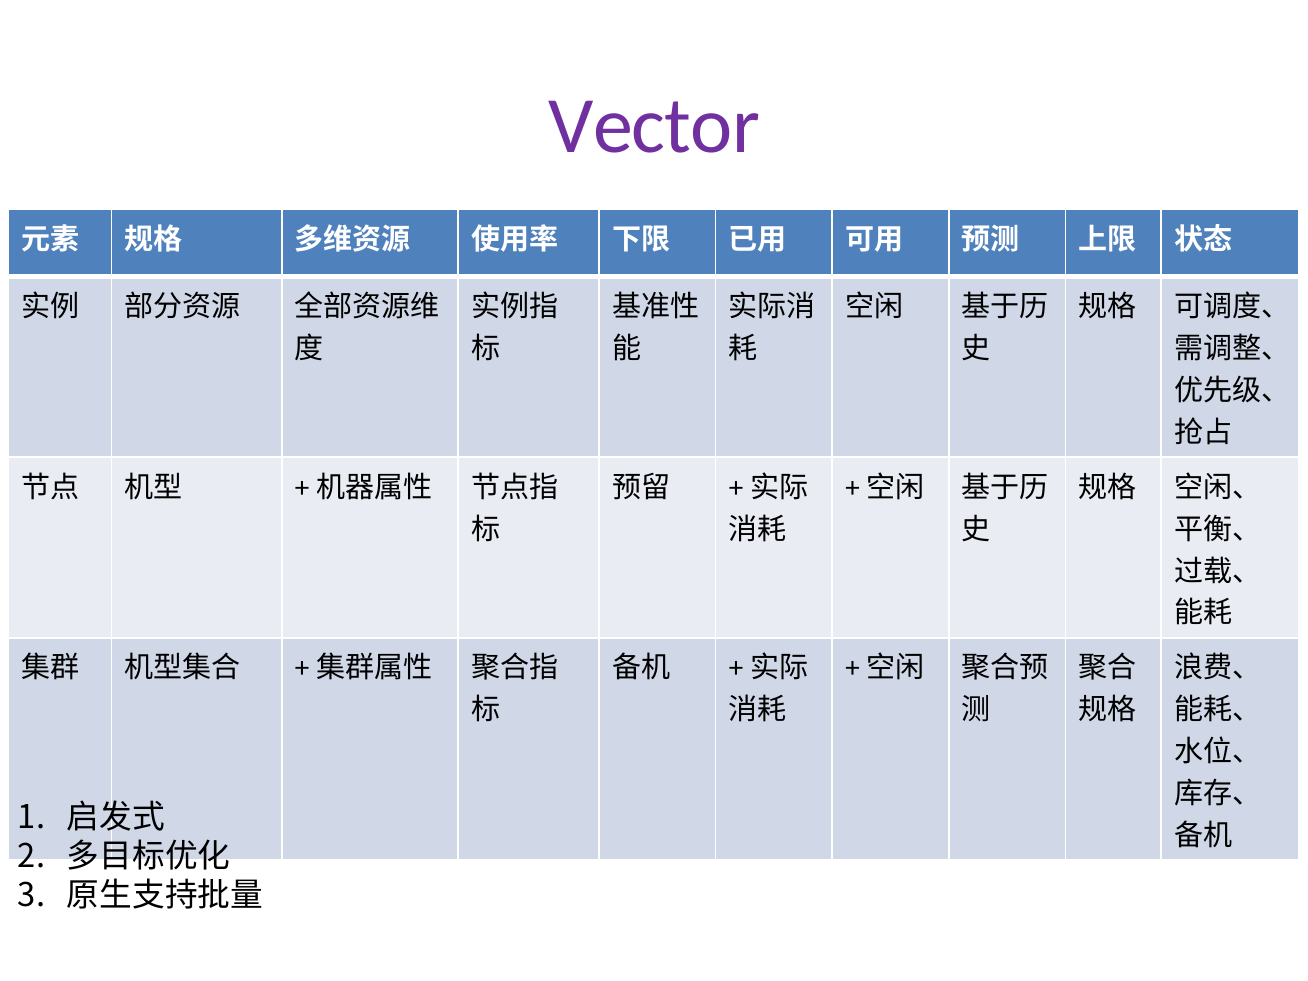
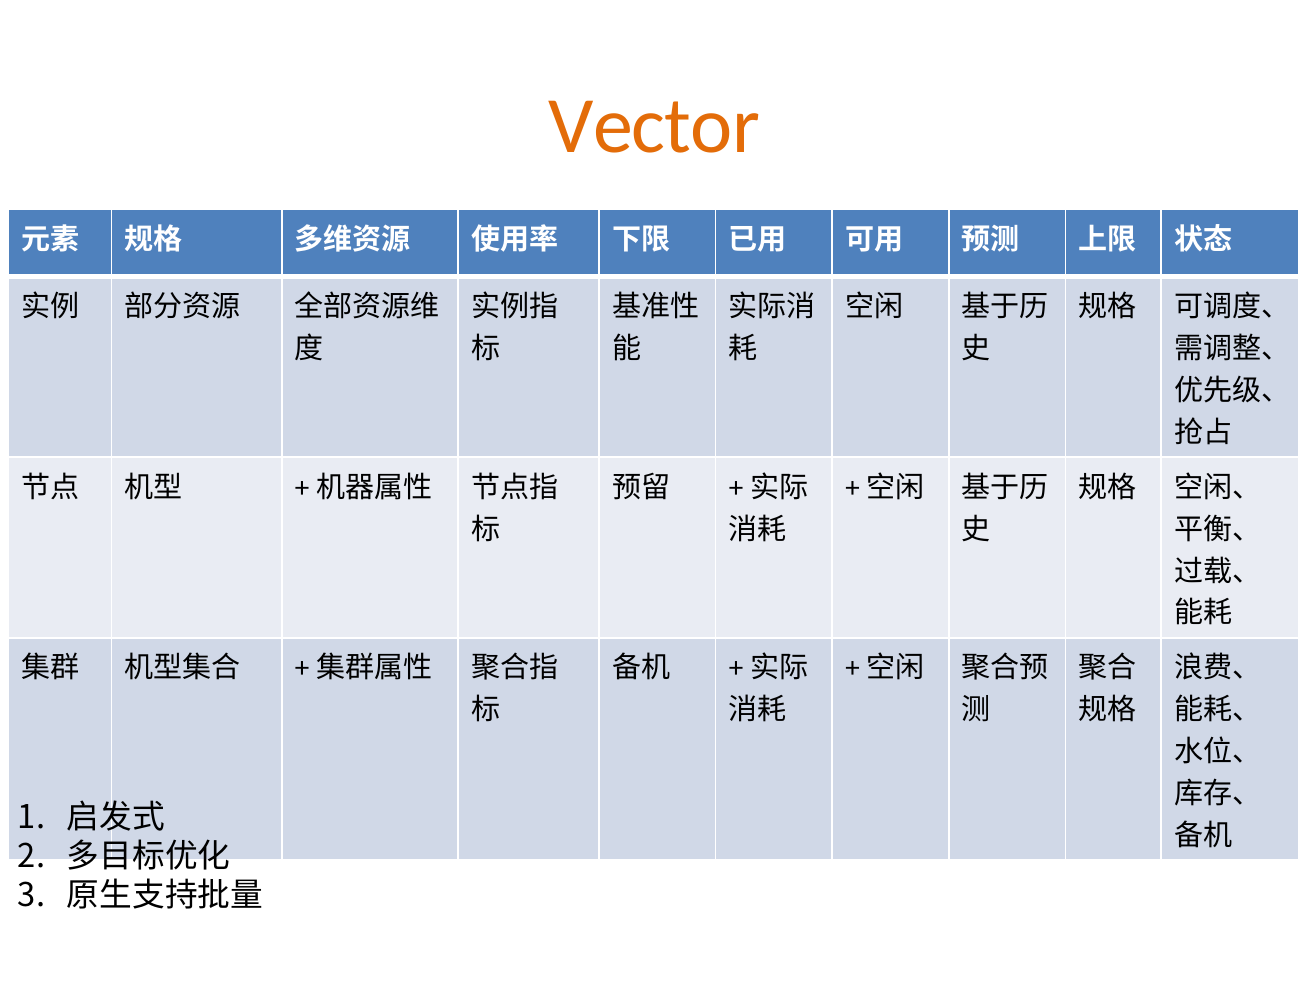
Vector colour: purple -> orange (654, 127)
